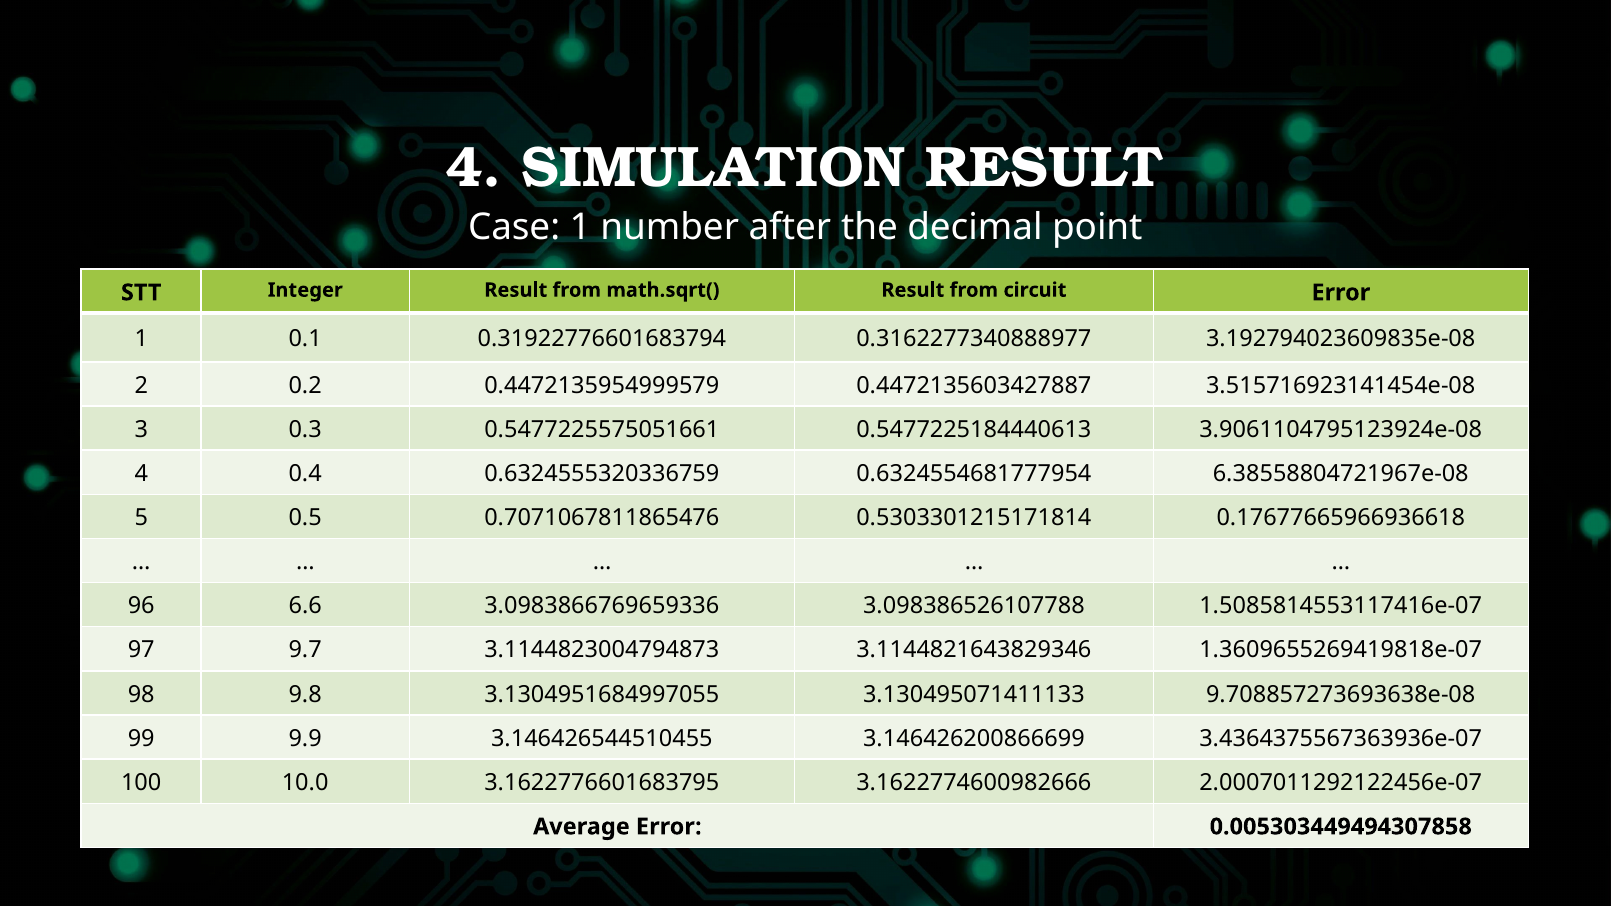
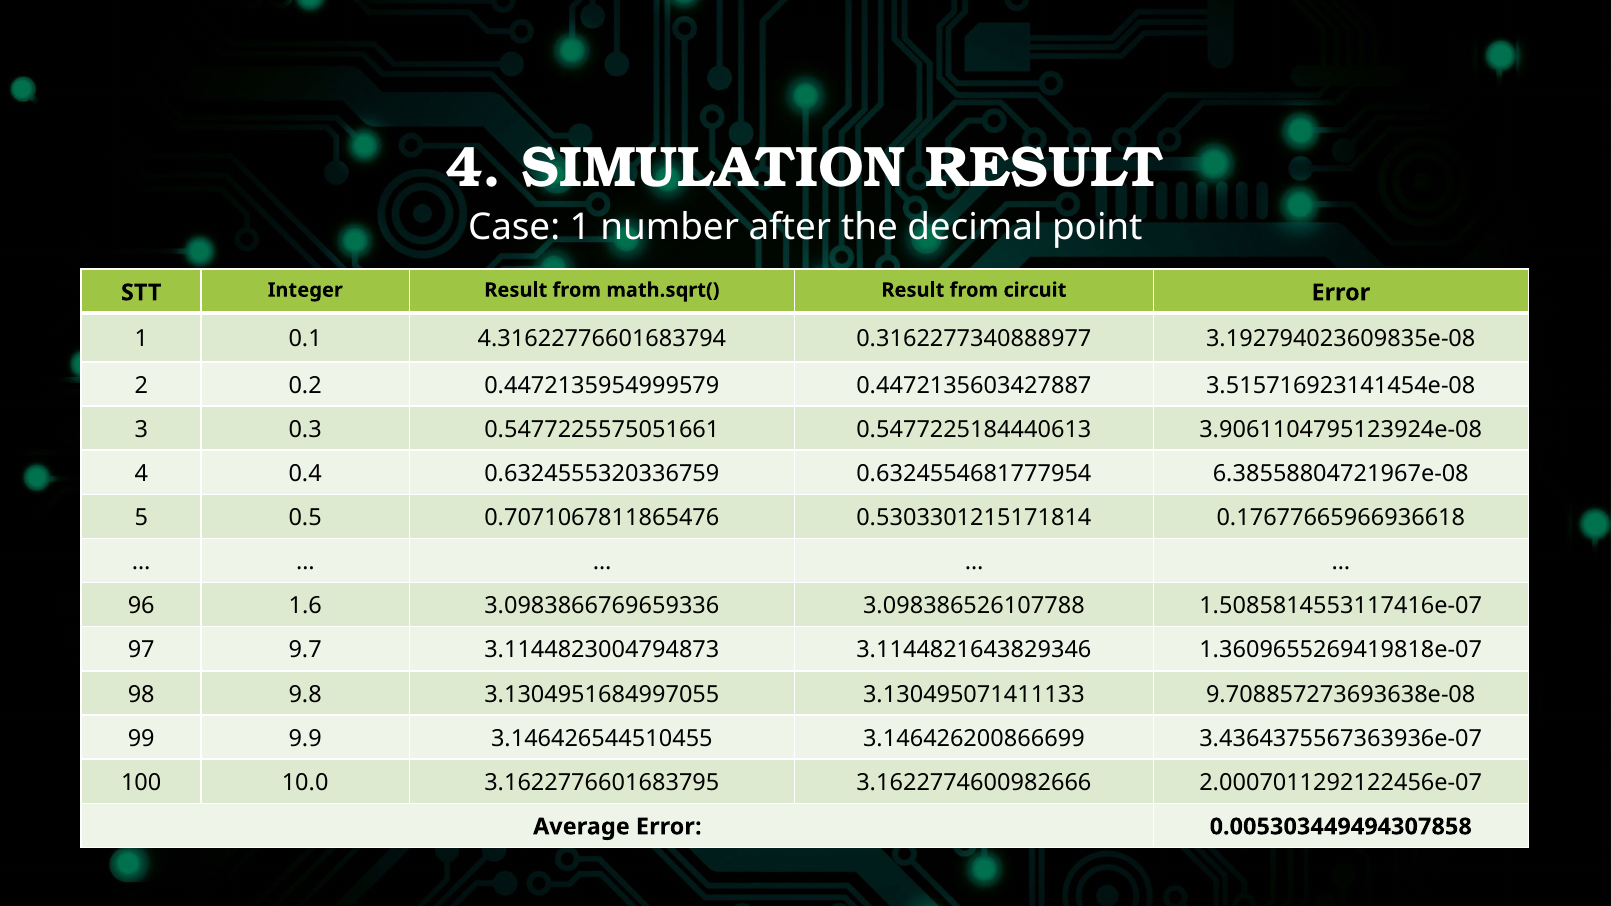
0.31922776601683794: 0.31922776601683794 -> 4.31622776601683794 (602, 339)
6.6: 6.6 -> 1.6 (305, 606)
